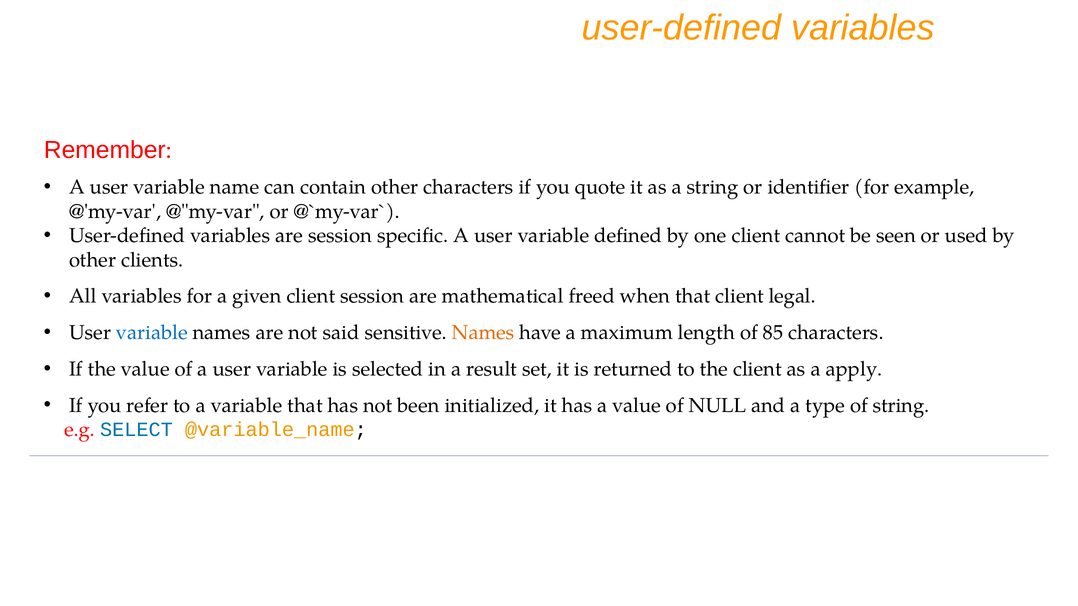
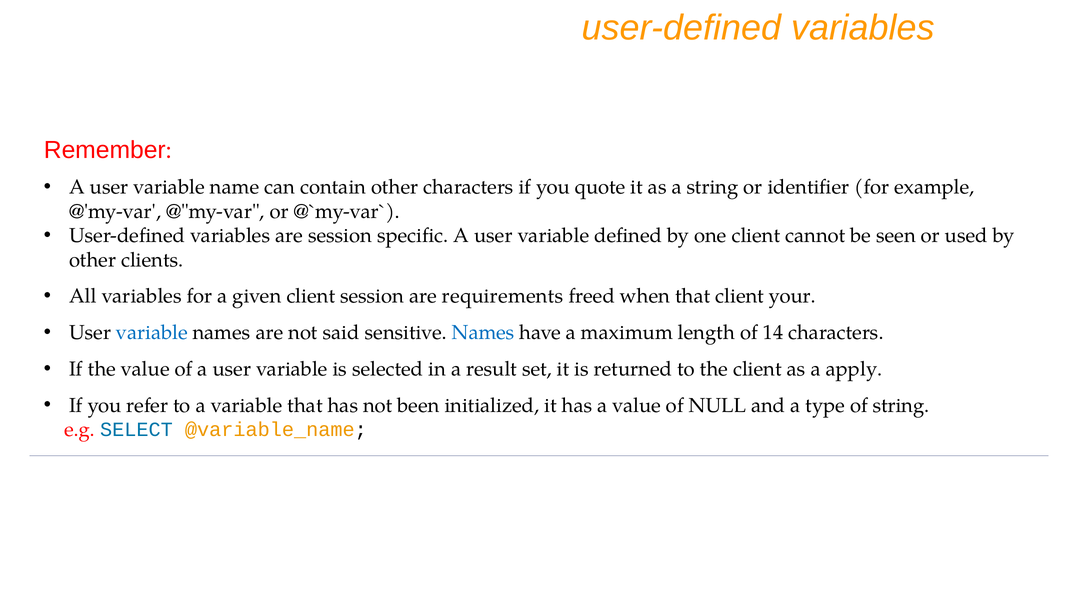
mathematical: mathematical -> requirements (503, 296)
legal: legal -> your (792, 296)
Names colour: orange -> blue (483, 333)
85: 85 -> 14 (773, 333)
